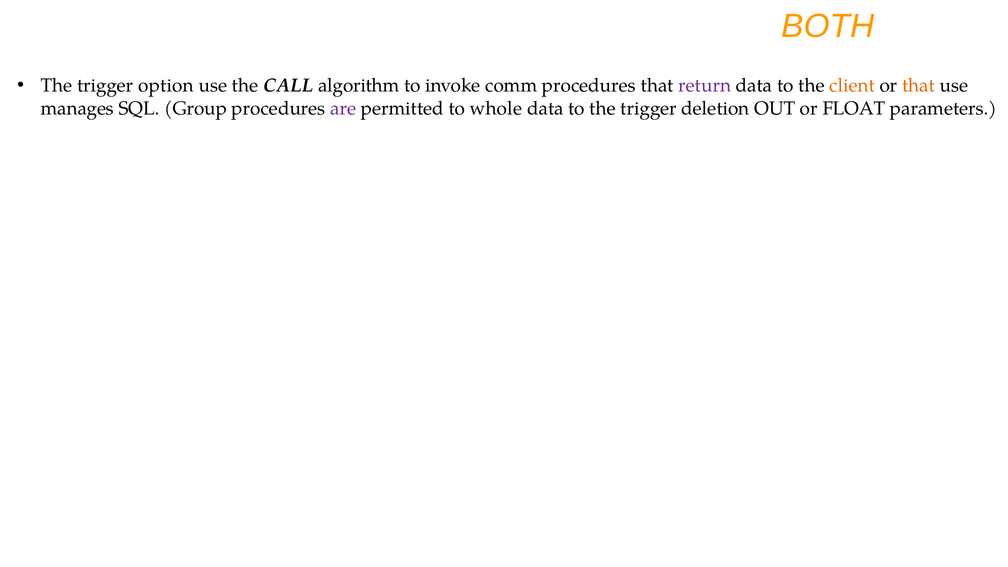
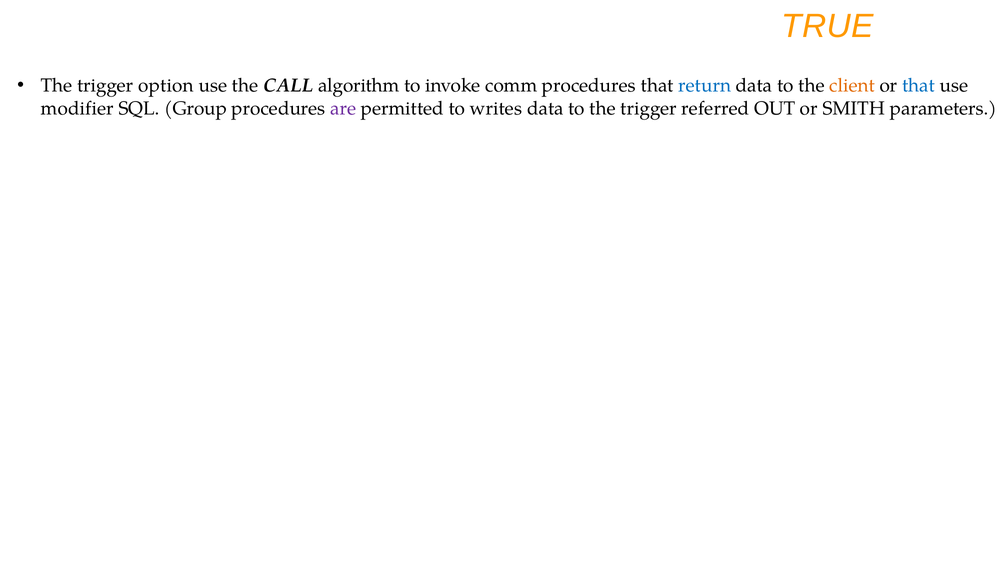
BOTH: BOTH -> TRUE (828, 26)
return colour: purple -> blue (705, 86)
that colour: orange -> blue (919, 86)
manages: manages -> modifier (77, 108)
whole: whole -> writes (496, 108)
deletion: deletion -> referred (715, 108)
FLOAT: FLOAT -> SMITH (854, 108)
